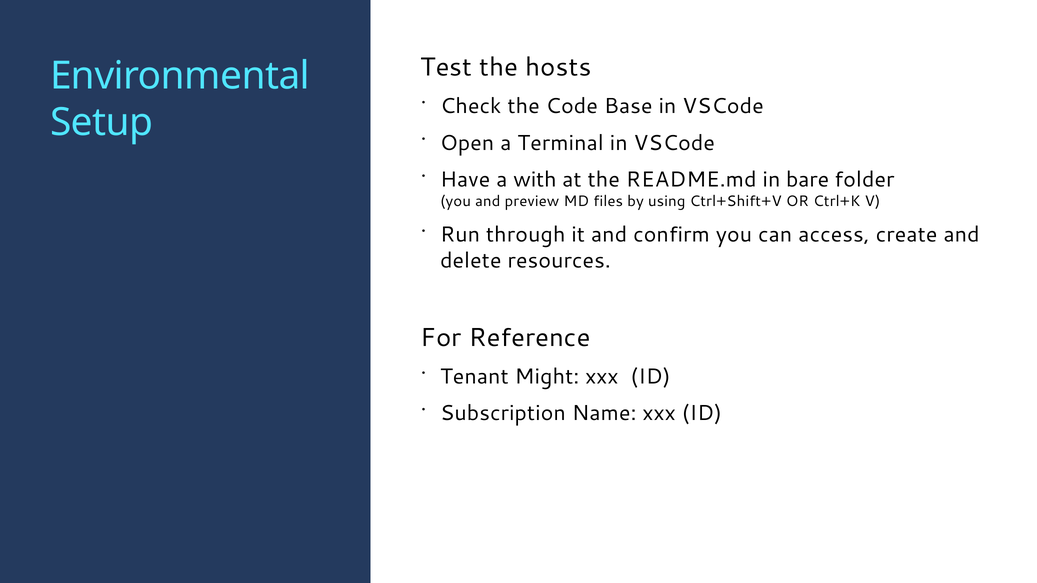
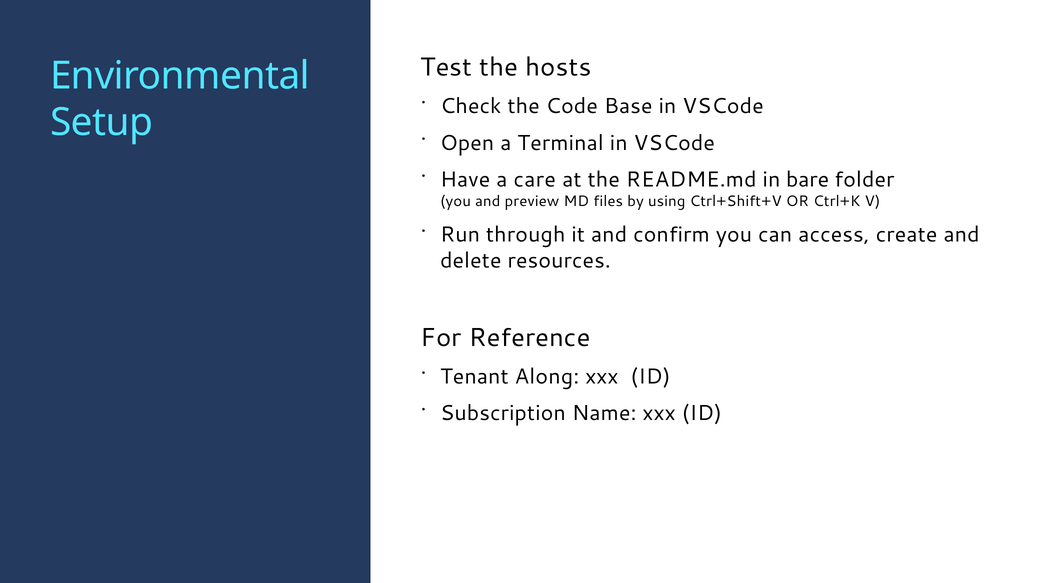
with: with -> care (535, 180)
Might: Might -> Along (547, 377)
